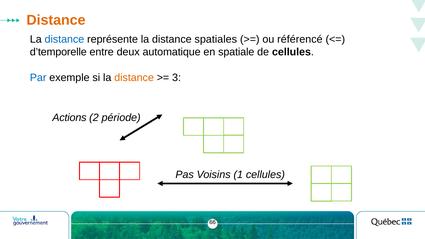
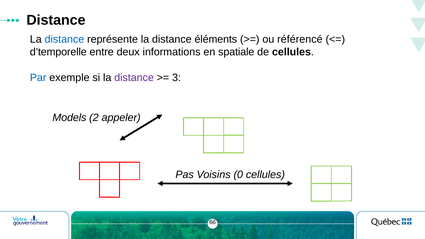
Distance colour: orange -> black (56, 20)
spatiales: spatiales -> éléments (216, 39)
automatique: automatique -> informations (172, 52)
distance colour: orange -> purple (134, 78)
Actions: Actions -> Models (69, 118)
période: période -> appeler (121, 118)
1: 1 -> 0 (238, 175)
